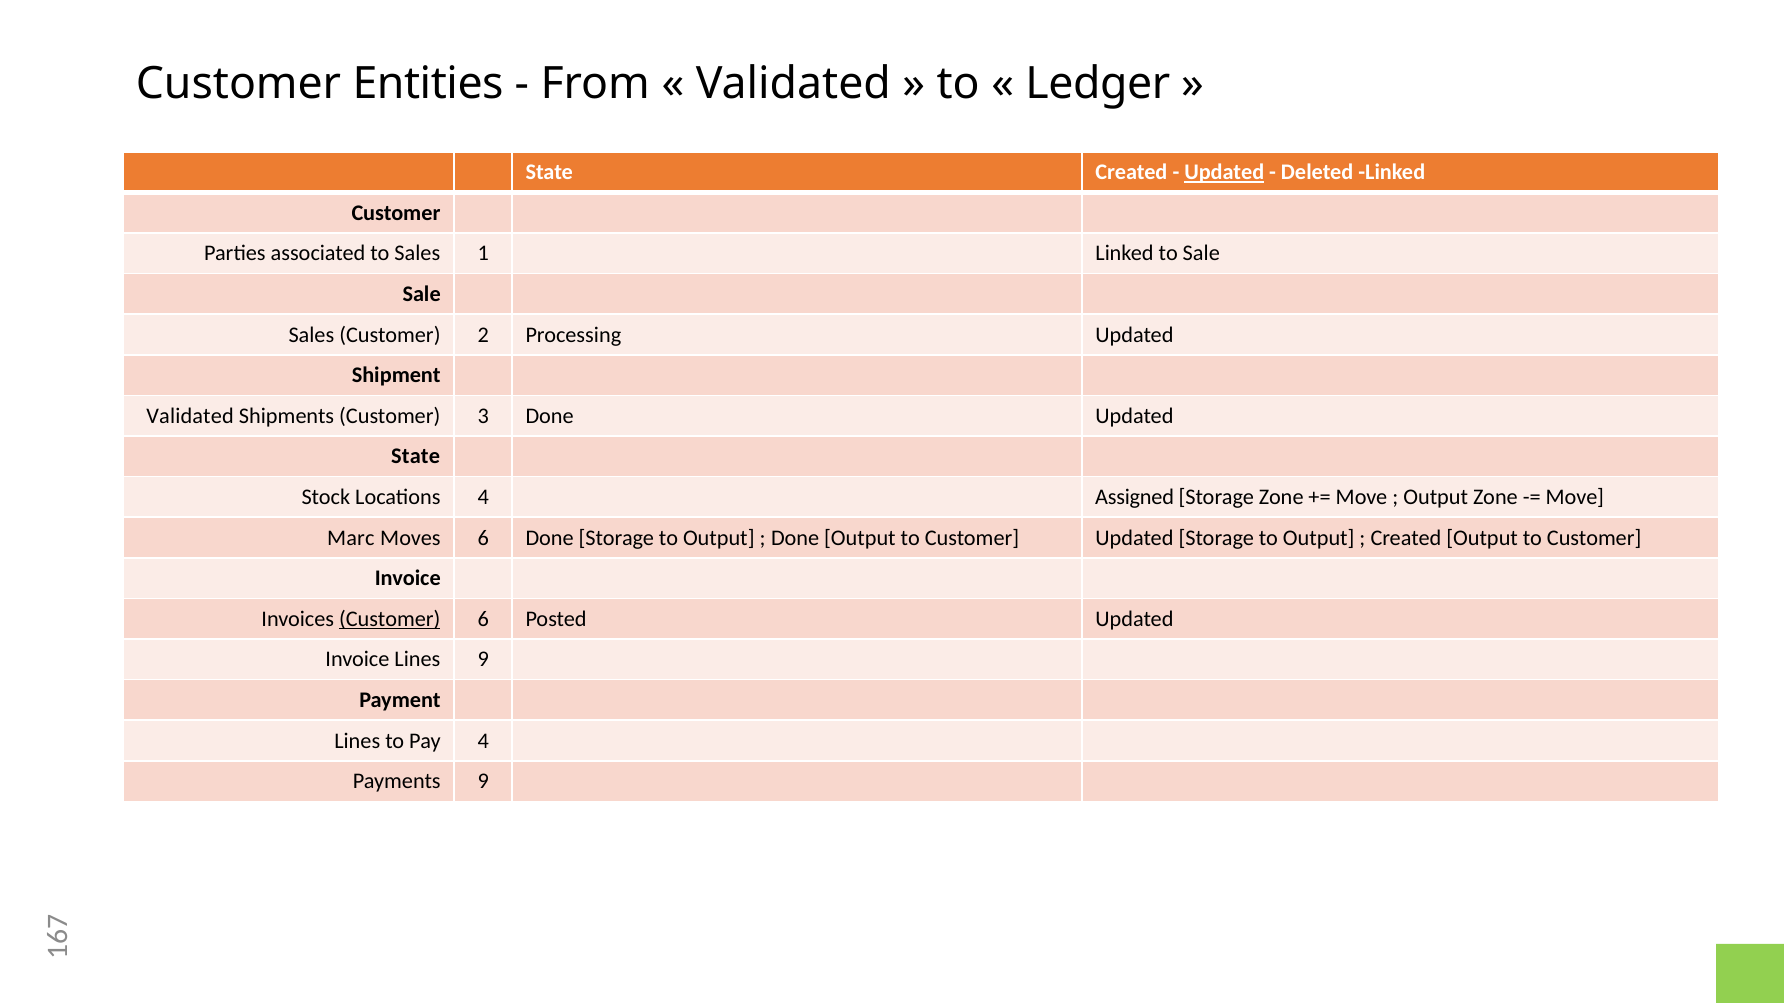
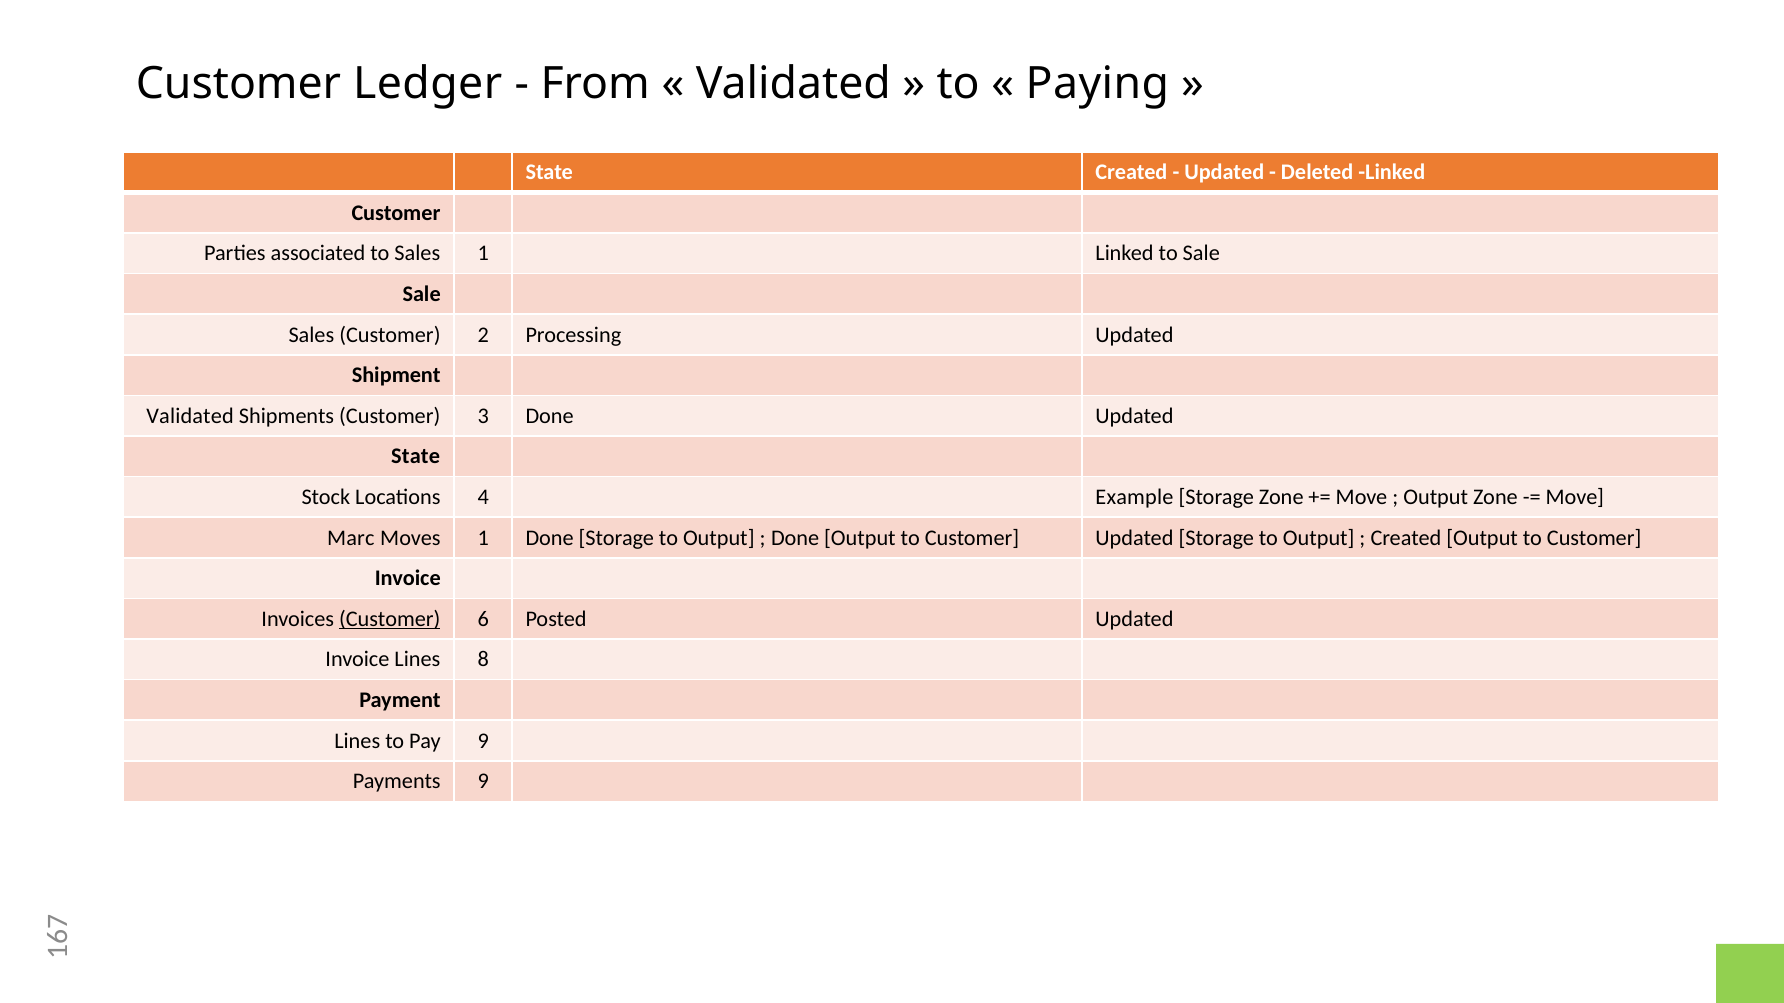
Entities: Entities -> Ledger (428, 84)
Ledger: Ledger -> Paying (1097, 84)
Updated underline: present -> none (1224, 172)
Assigned: Assigned -> Example (1134, 497)
Moves 6: 6 -> 1 (483, 538)
Lines 9: 9 -> 8 (483, 660)
Pay 4: 4 -> 9 (483, 741)
